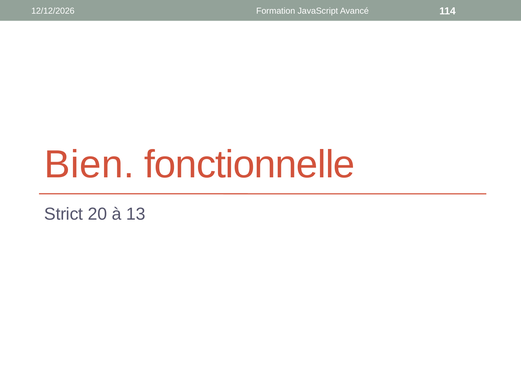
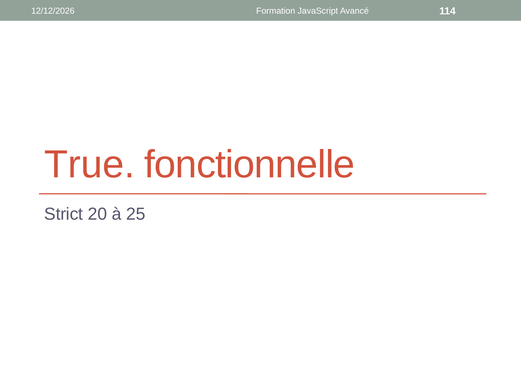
Bien: Bien -> True (90, 165)
13: 13 -> 25 (136, 214)
